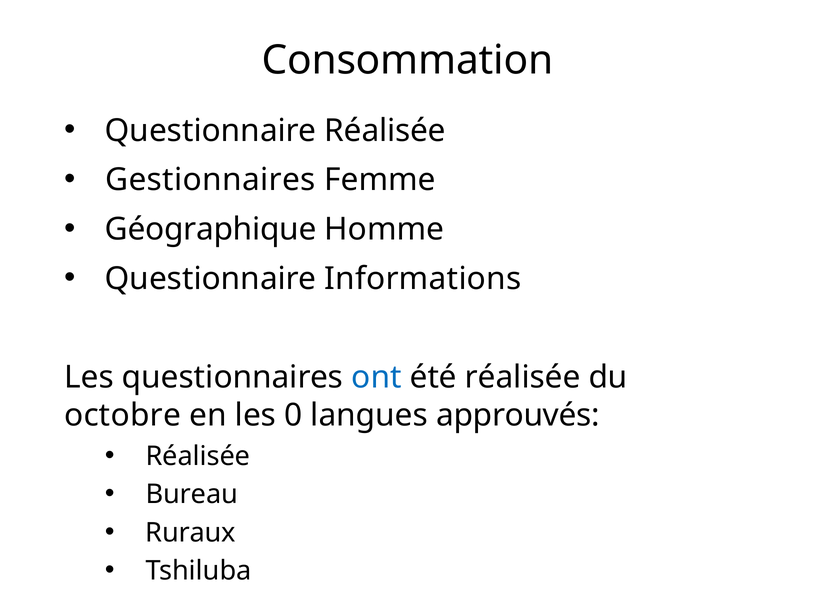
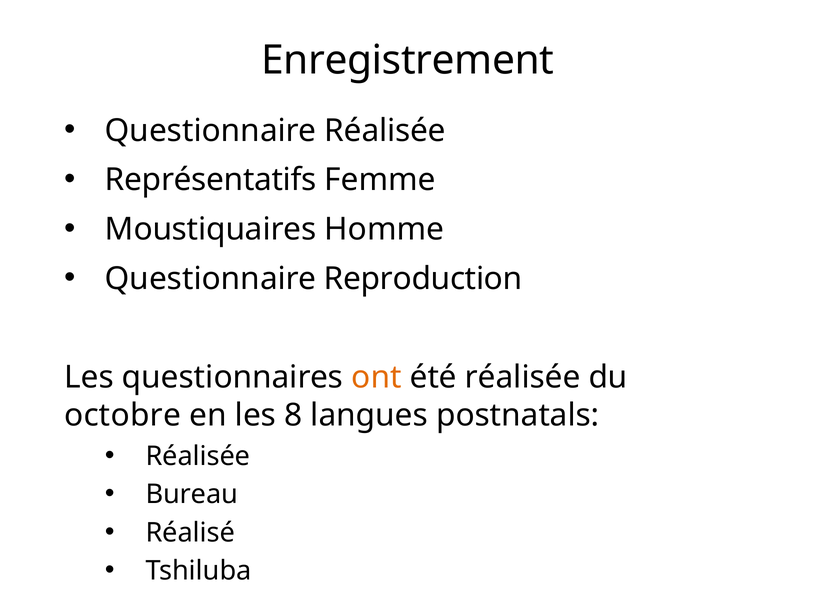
Consommation: Consommation -> Enregistrement (408, 60)
Gestionnaires: Gestionnaires -> Représentatifs (211, 180)
Géographique: Géographique -> Moustiquaires (211, 229)
Informations: Informations -> Reproduction (423, 279)
ont colour: blue -> orange (376, 378)
0: 0 -> 8 (293, 416)
approuvés: approuvés -> postnatals (518, 416)
Ruraux: Ruraux -> Réalisé (190, 533)
